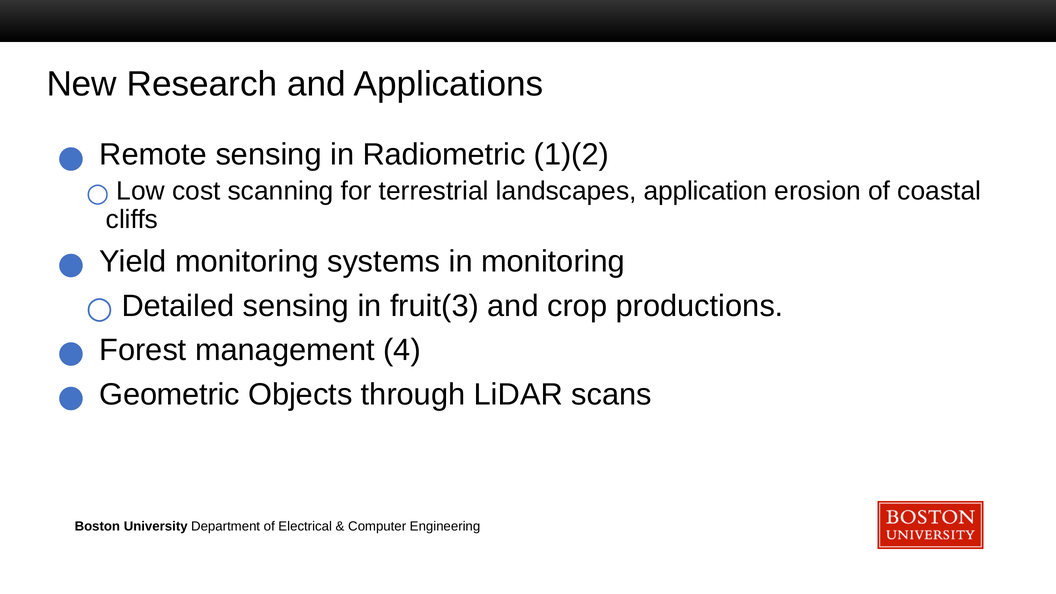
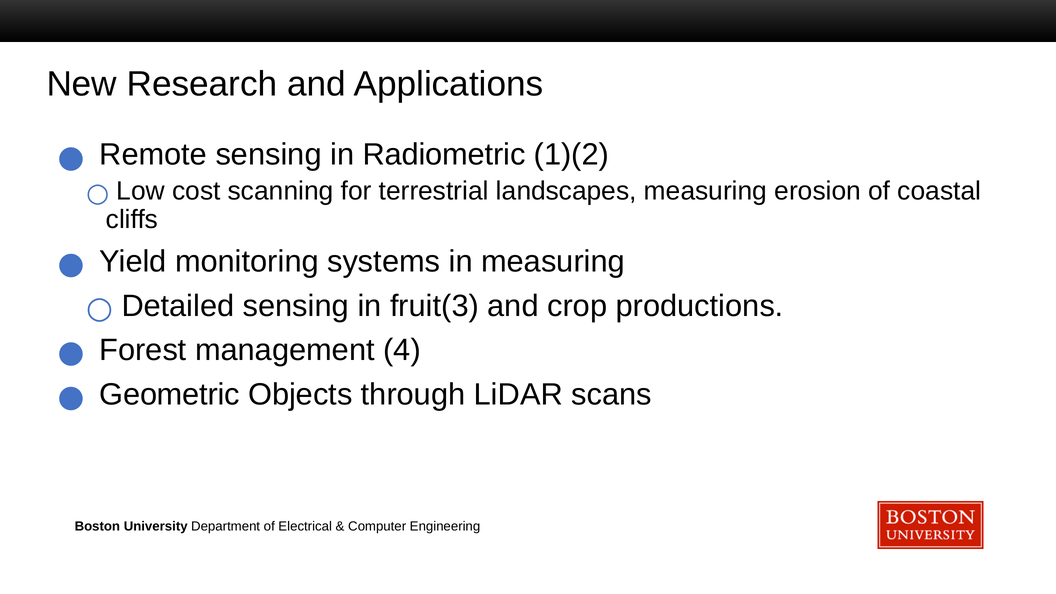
landscapes application: application -> measuring (706, 191)
in monitoring: monitoring -> measuring (553, 262)
